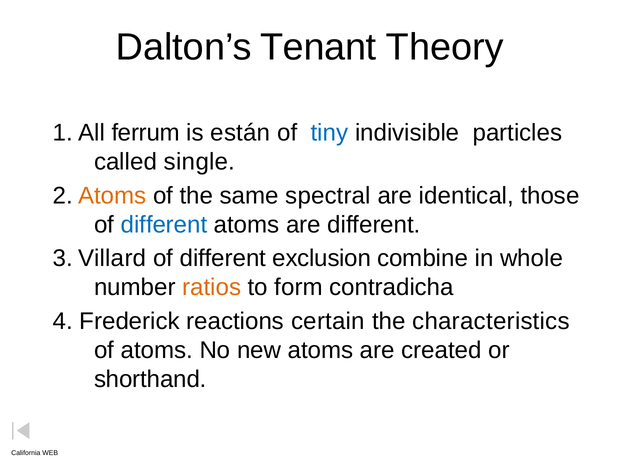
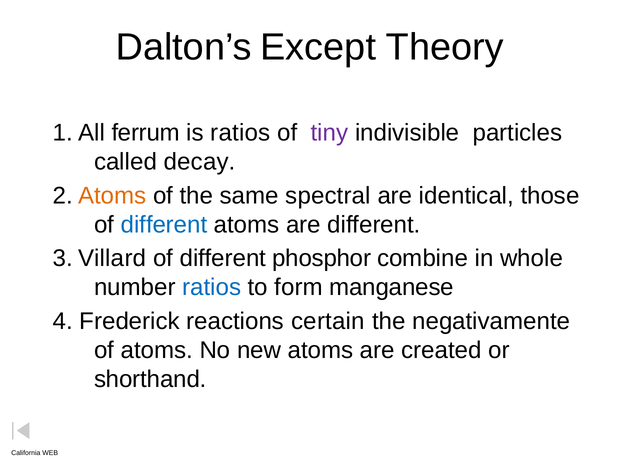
Tenant: Tenant -> Except (318, 47)
is están: están -> ratios (240, 133)
tiny colour: blue -> purple (329, 133)
single: single -> decay (200, 162)
exclusion: exclusion -> phosphor (322, 258)
ratios colour: orange -> blue (212, 287)
contradicha: contradicha -> manganese (392, 287)
characteristics: characteristics -> negativamente (491, 321)
